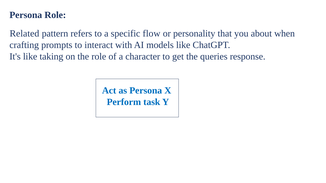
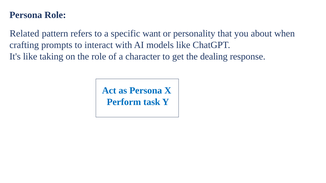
flow: flow -> want (152, 34)
queries: queries -> dealing (214, 56)
